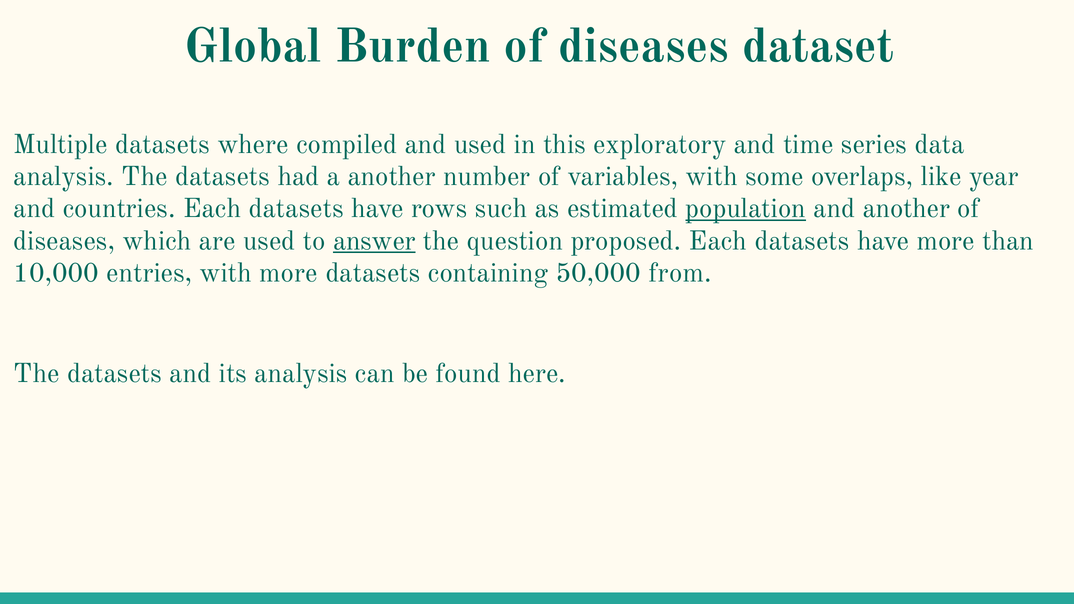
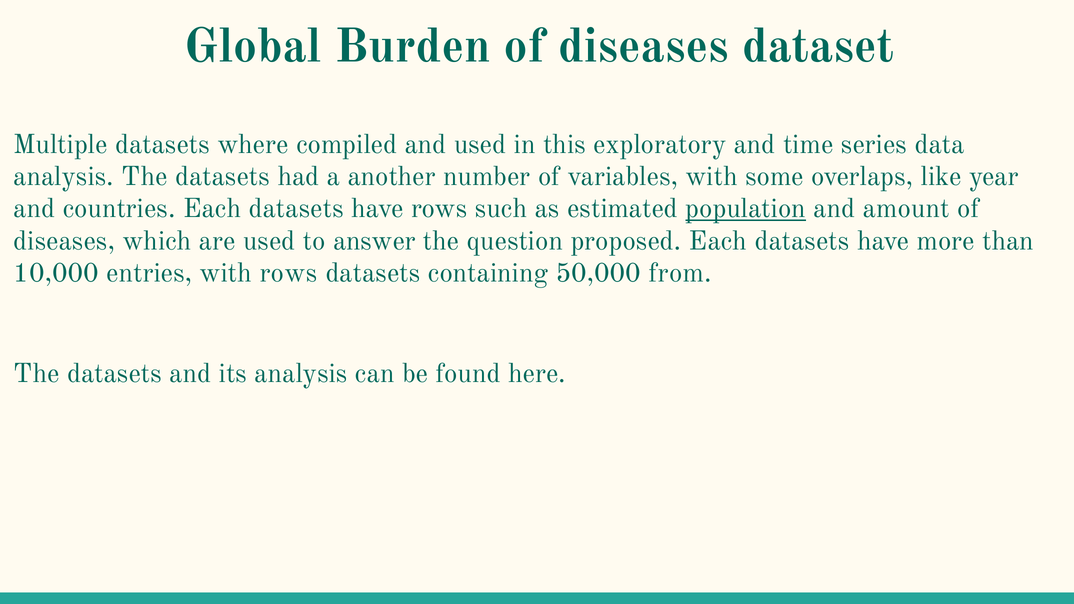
and another: another -> amount (906, 209)
answer underline: present -> none (374, 241)
with more: more -> rows (289, 273)
